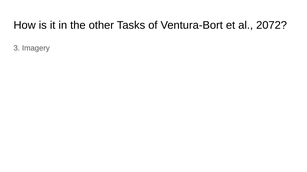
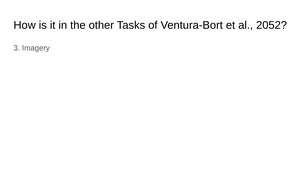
2072: 2072 -> 2052 (272, 25)
